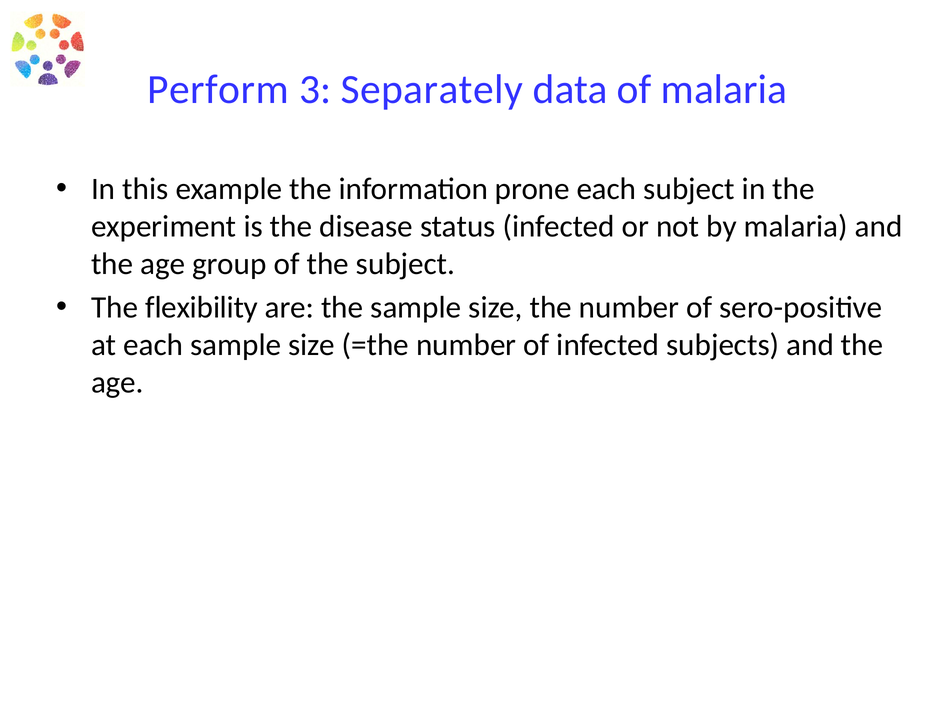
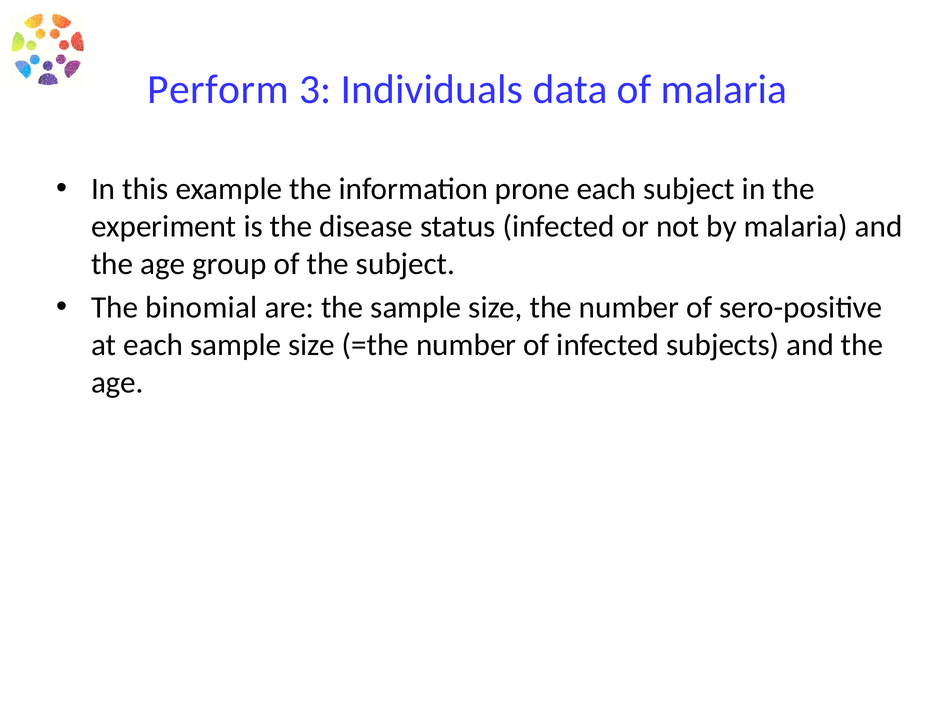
Separately: Separately -> Individuals (432, 89)
flexibility: flexibility -> binomial (201, 308)
